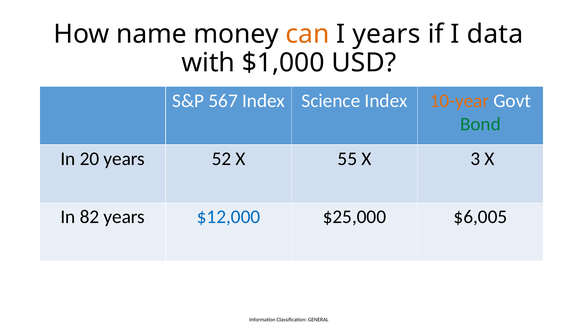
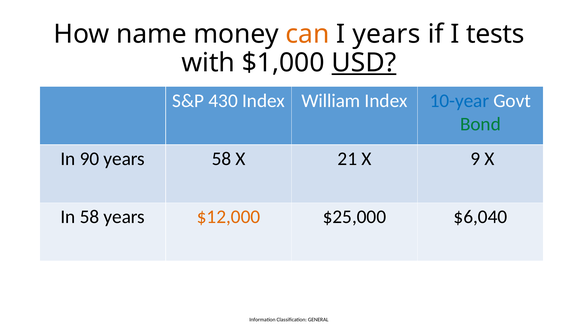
data: data -> tests (495, 34)
USD underline: none -> present (364, 63)
567: 567 -> 430 (223, 101)
Science: Science -> William (331, 101)
10-year colour: orange -> blue (460, 101)
20: 20 -> 90 (89, 159)
years 52: 52 -> 58 (221, 159)
55: 55 -> 21 (347, 159)
3: 3 -> 9 (475, 159)
In 82: 82 -> 58 (89, 217)
$12,000 colour: blue -> orange (229, 217)
$6,005: $6,005 -> $6,040 (480, 217)
